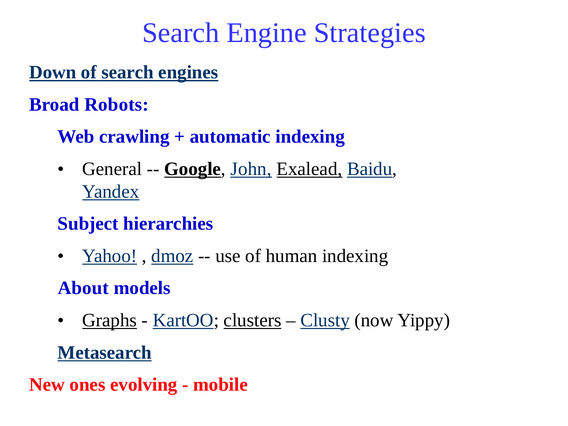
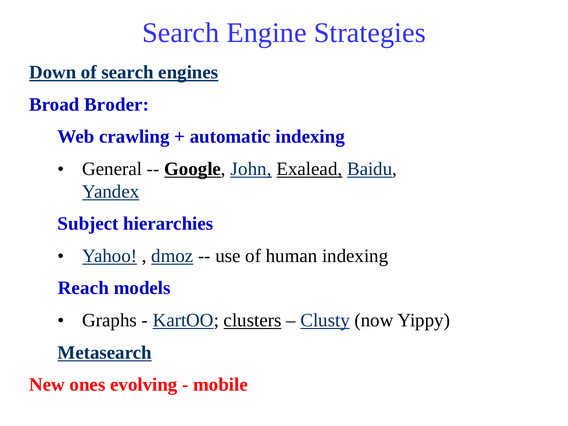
Robots: Robots -> Broder (117, 104)
About: About -> Reach (83, 288)
Graphs underline: present -> none (110, 320)
